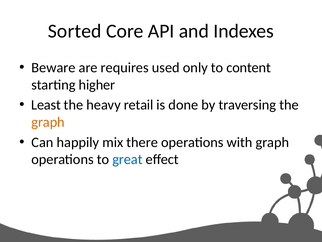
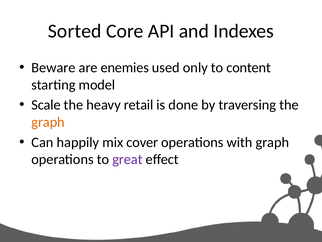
requires: requires -> enemies (125, 68)
higher: higher -> model (97, 85)
Least: Least -> Scale (46, 105)
there: there -> cover (142, 142)
great colour: blue -> purple (127, 159)
